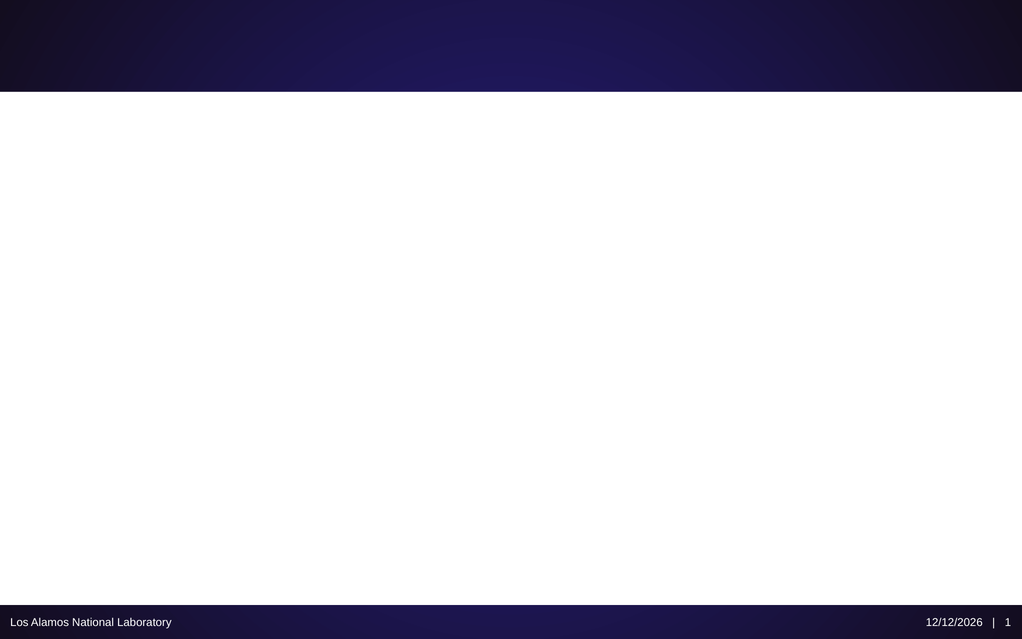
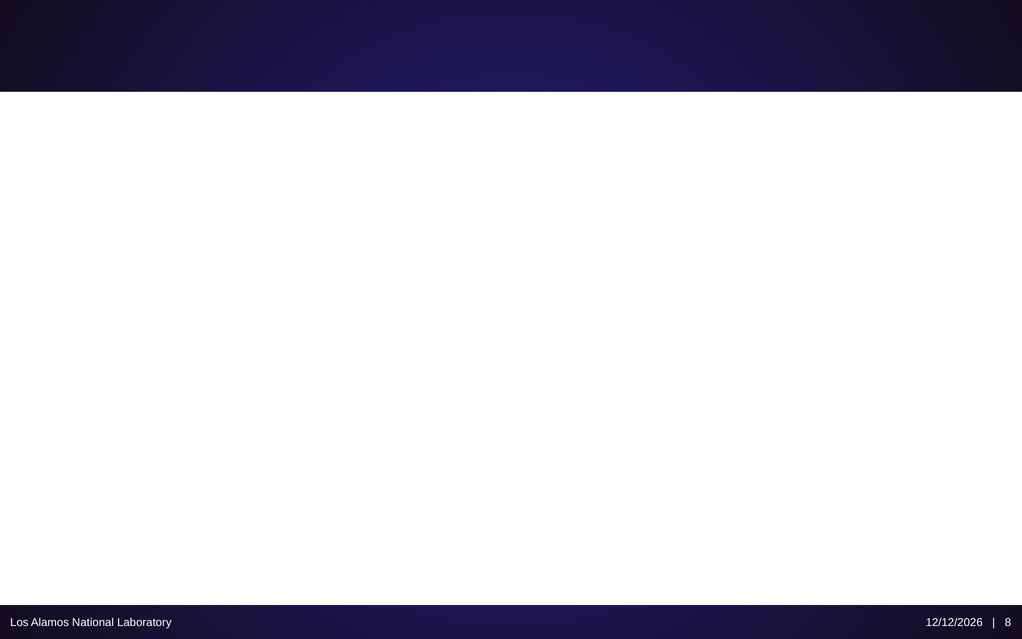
1: 1 -> 8 (1008, 622)
